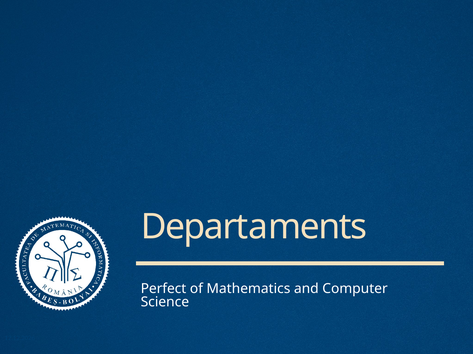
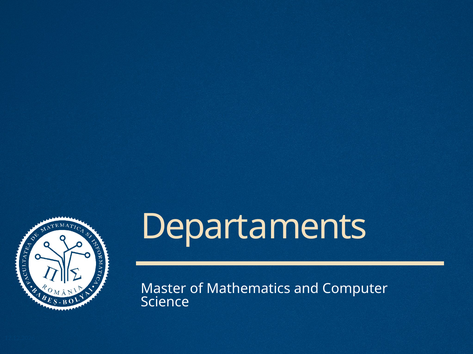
Perfect: Perfect -> Master (163, 289)
